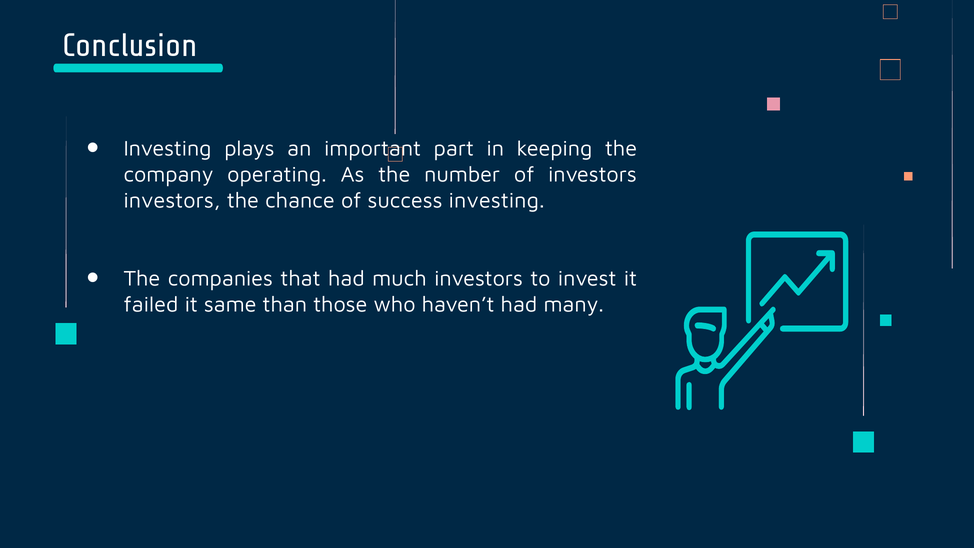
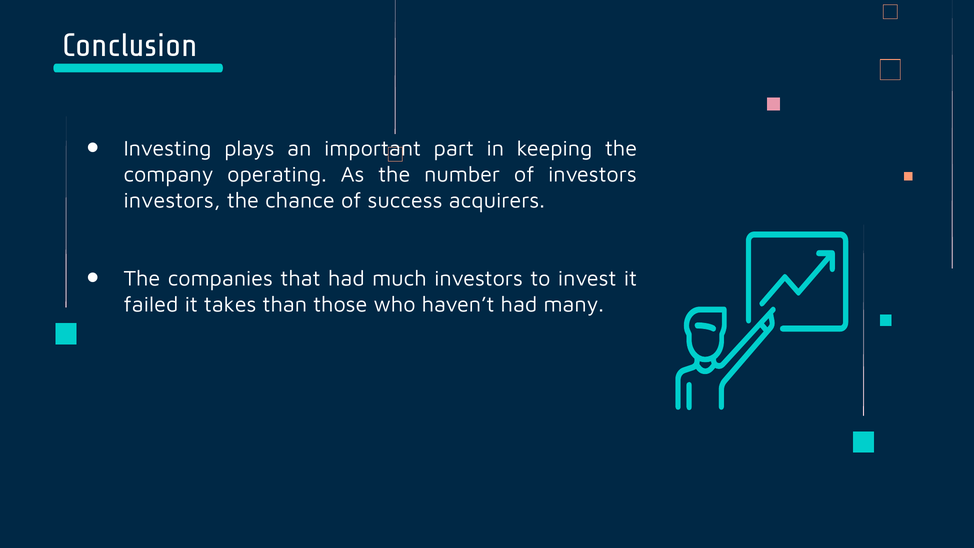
success investing: investing -> acquirers (497, 201)
same: same -> takes (230, 305)
